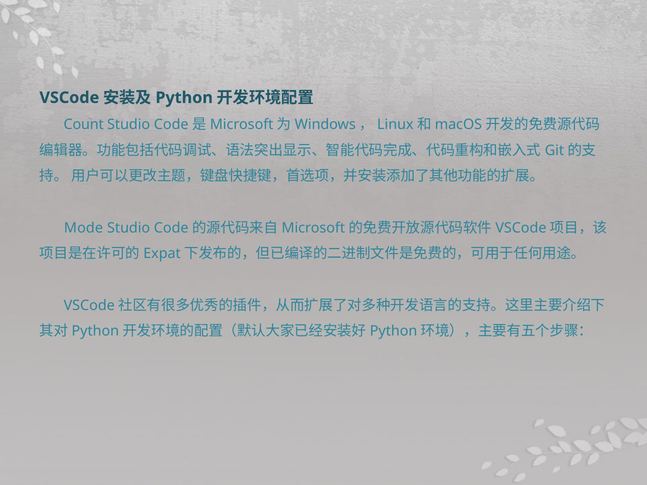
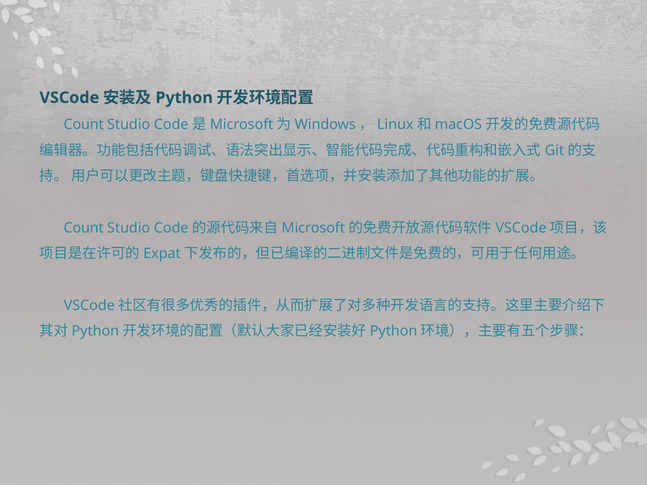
Mode: Mode -> Count (84, 228)
